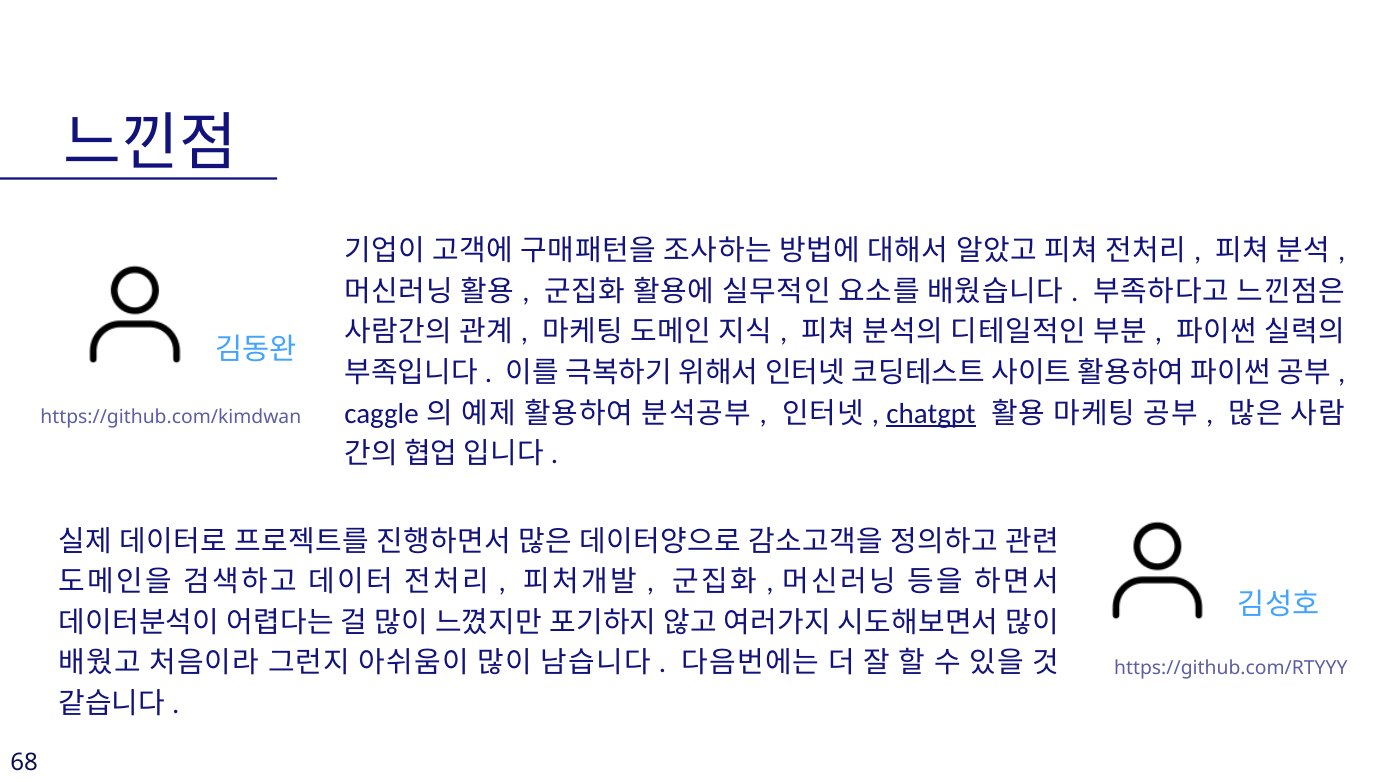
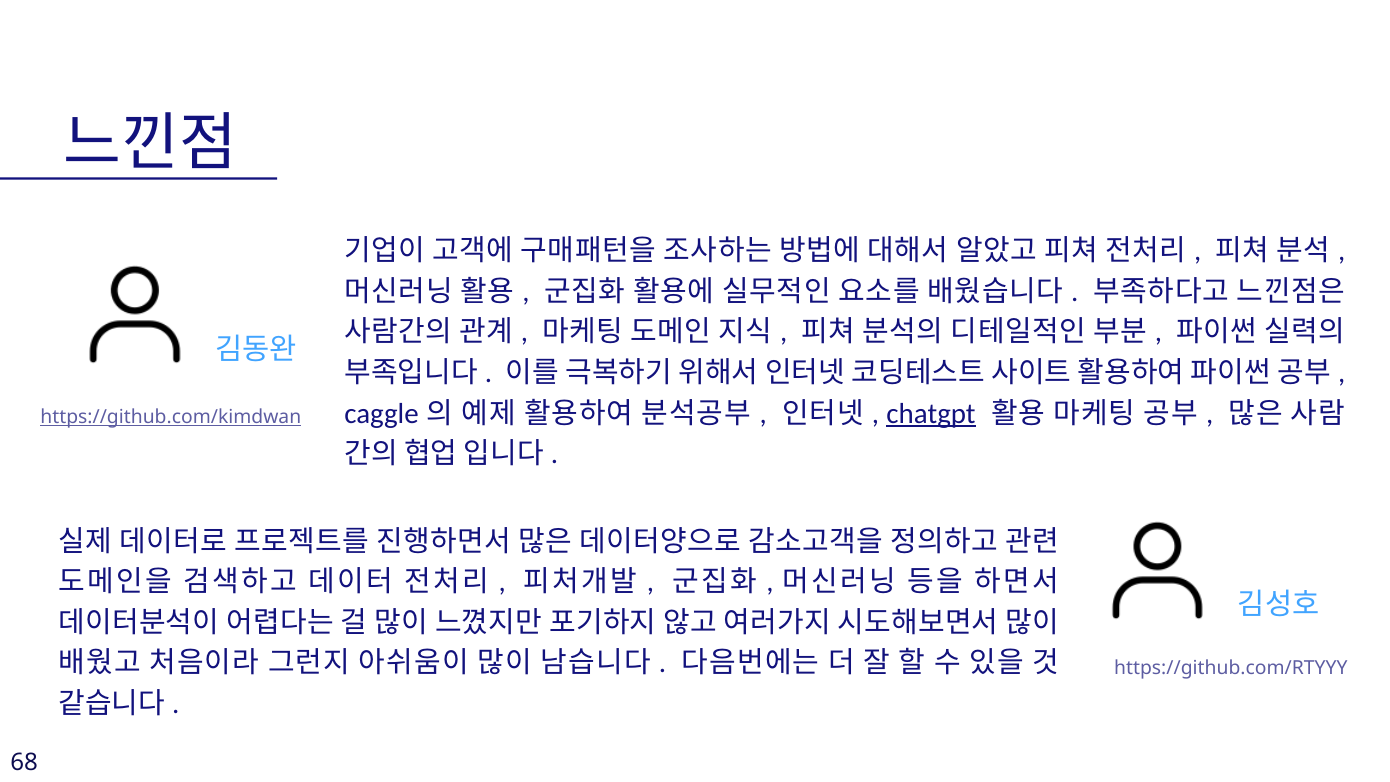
https://github.com/kimdwan underline: none -> present (171, 417)
